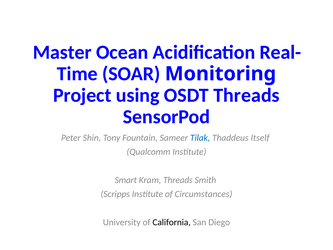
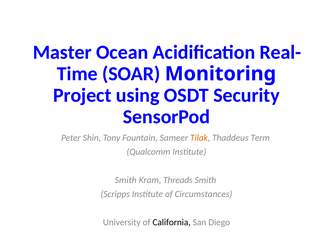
OSDT Threads: Threads -> Security (247, 95)
Tilak colour: blue -> orange (200, 138)
Itself: Itself -> Term (260, 138)
Smart: Smart -> Smith (126, 180)
